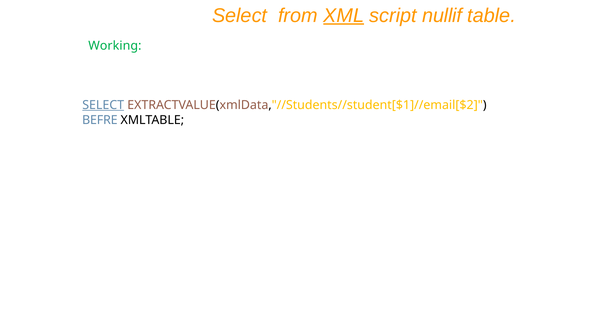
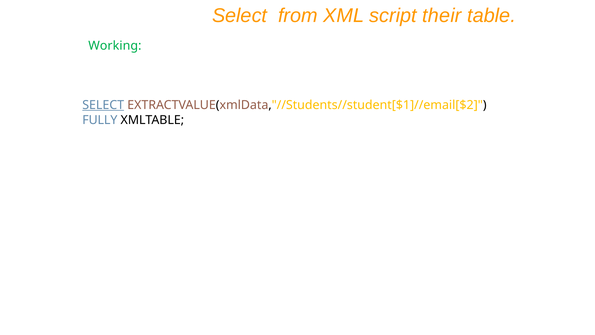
XML underline: present -> none (344, 15)
nullif: nullif -> their (442, 15)
BEFRE: BEFRE -> FULLY (100, 120)
